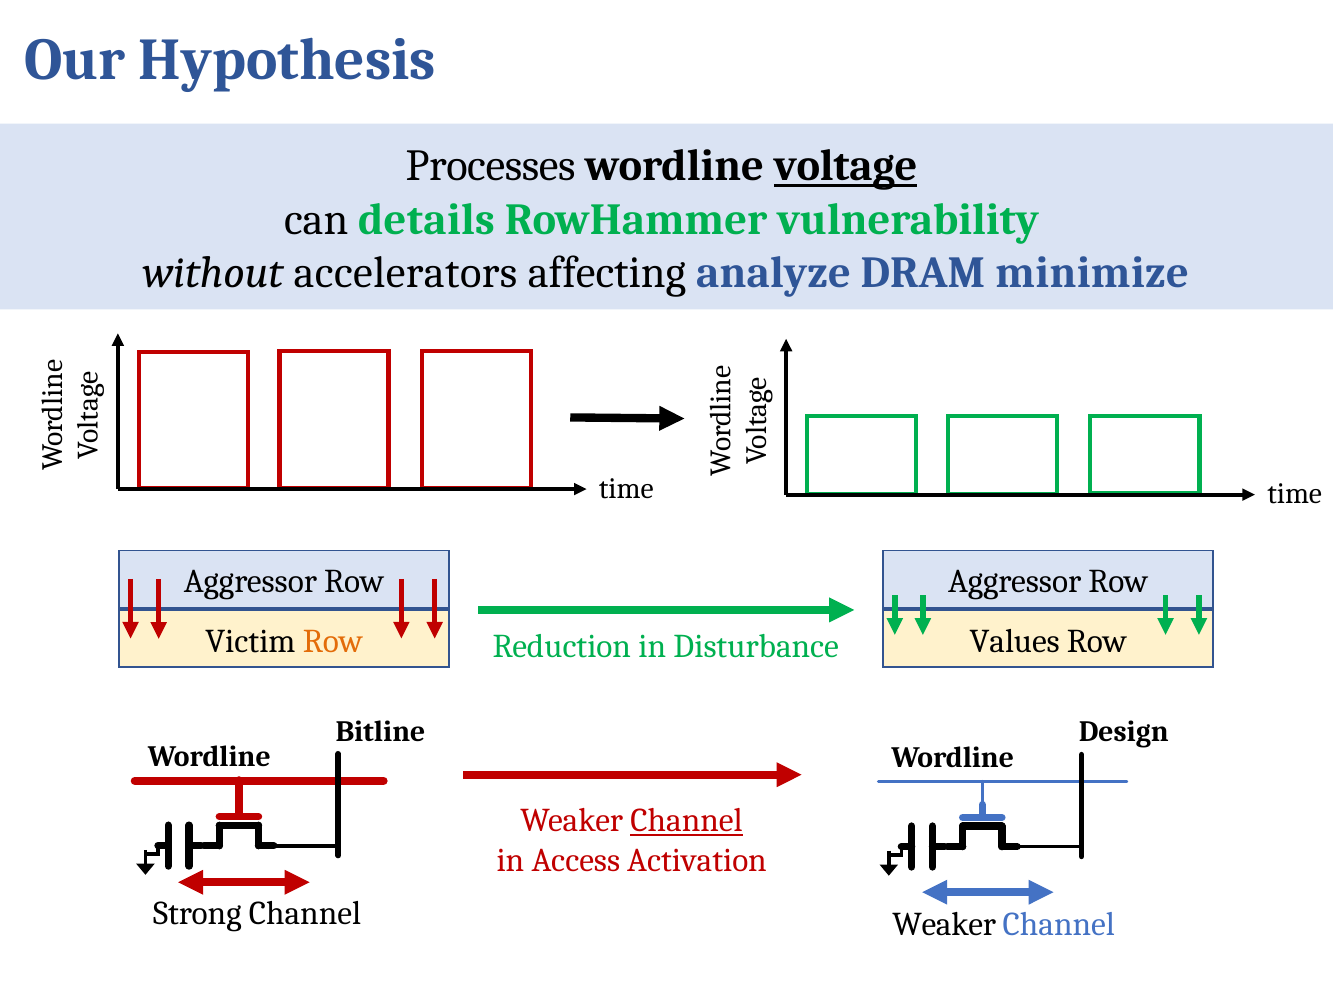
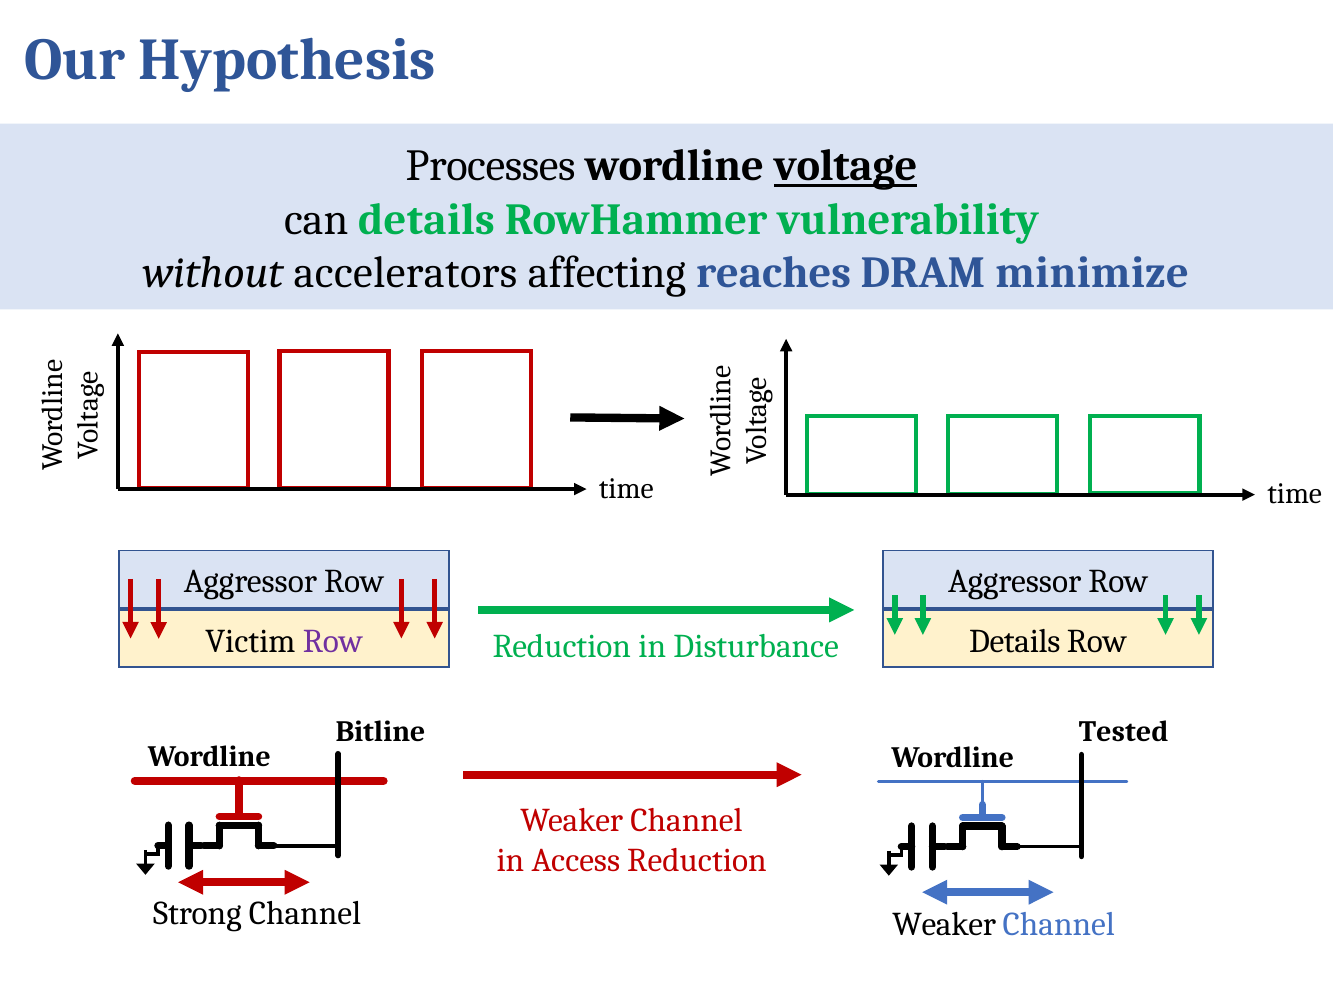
analyze: analyze -> reaches (774, 273)
Row colour: orange -> purple (333, 641)
Values: Values -> Details (1015, 641)
Design: Design -> Tested (1124, 731)
Channel underline: present -> none (687, 821)
Access Activation: Activation -> Reduction (697, 861)
